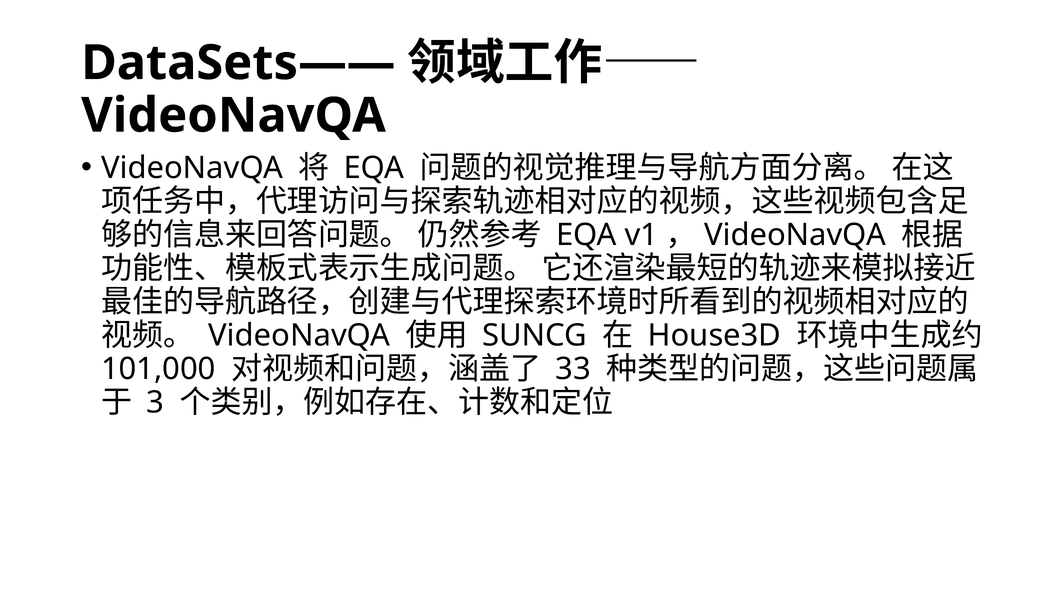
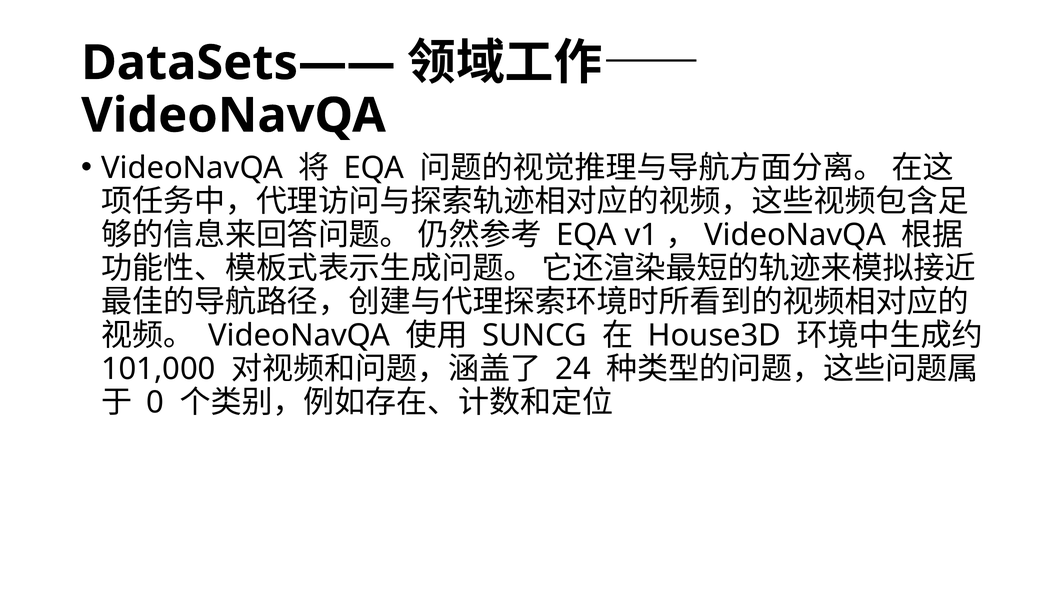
33: 33 -> 24 (573, 369)
3: 3 -> 0 (155, 403)
